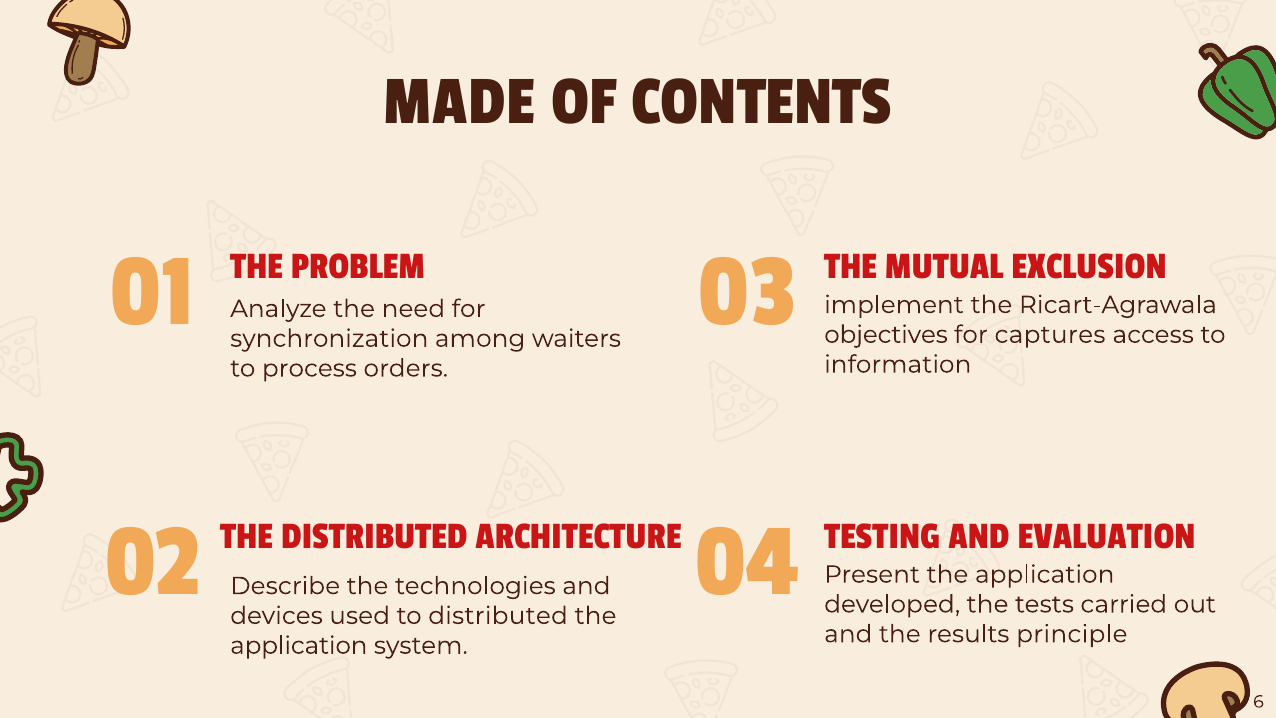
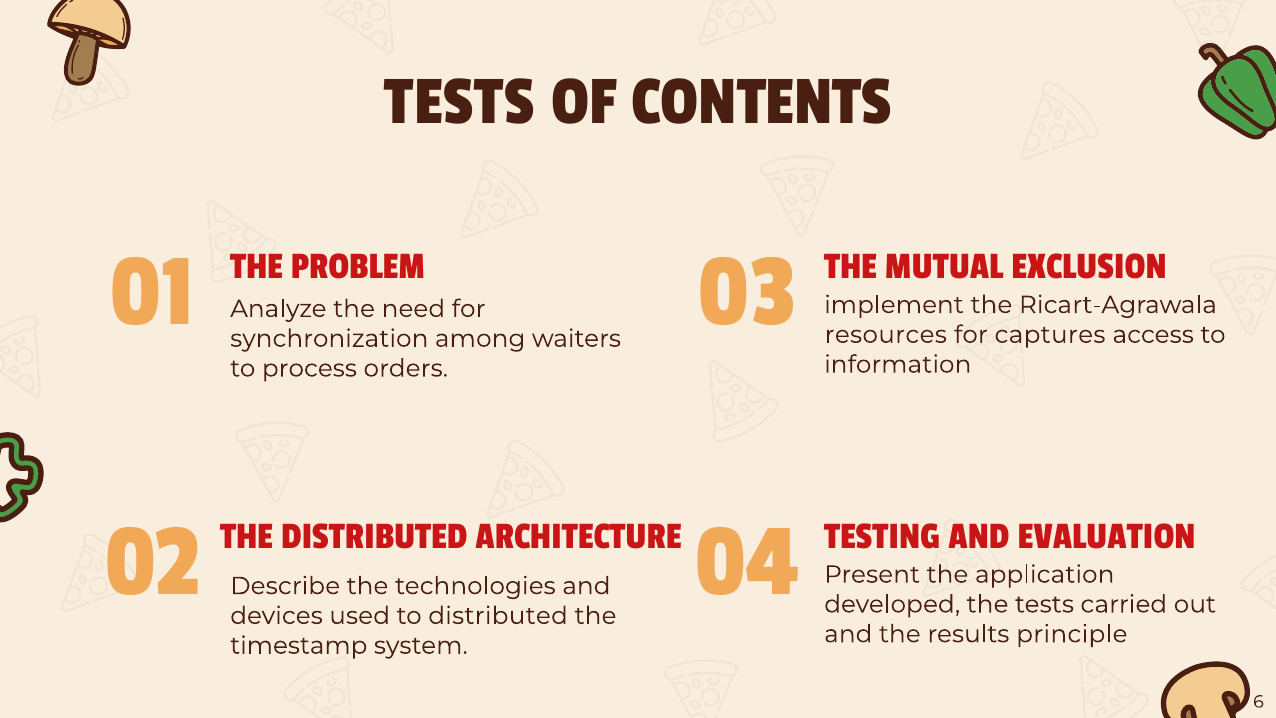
MADE: MADE -> TESTS (460, 100)
objectives: objectives -> resources (886, 335)
application: application -> timestamp (299, 645)
